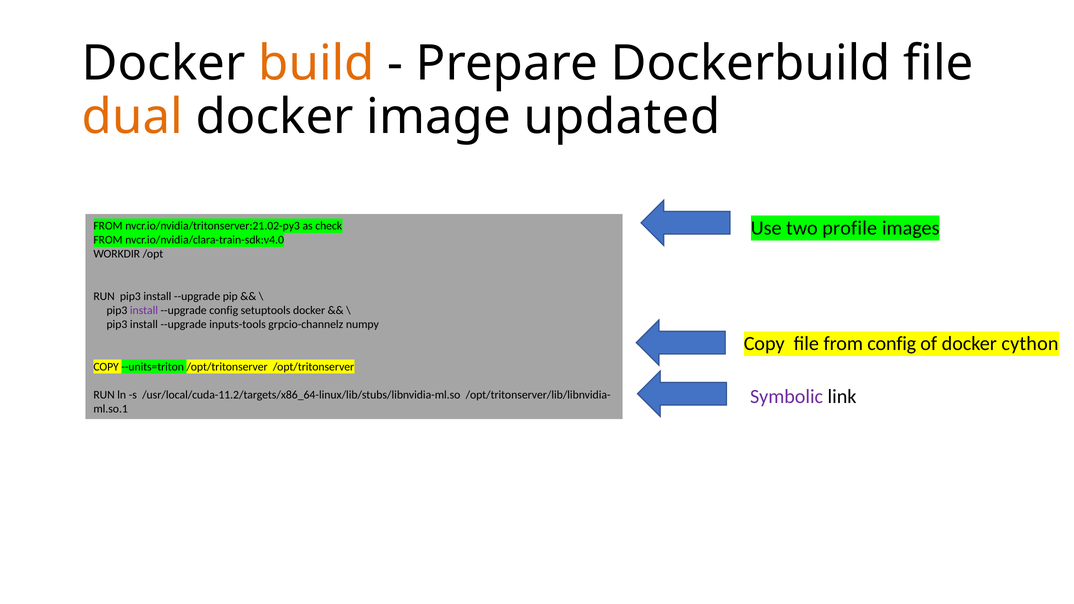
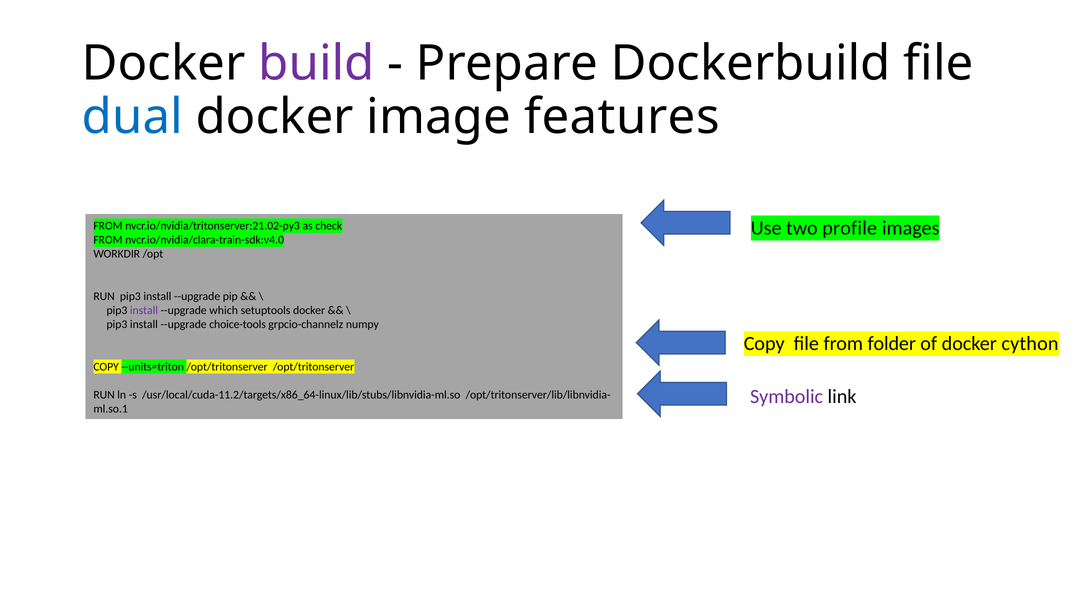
build colour: orange -> purple (316, 64)
dual colour: orange -> blue (132, 117)
updated: updated -> features (622, 117)
--upgrade config: config -> which (224, 310)
inputs-tools: inputs-tools -> choice-tools (238, 324)
from config: config -> folder (892, 344)
